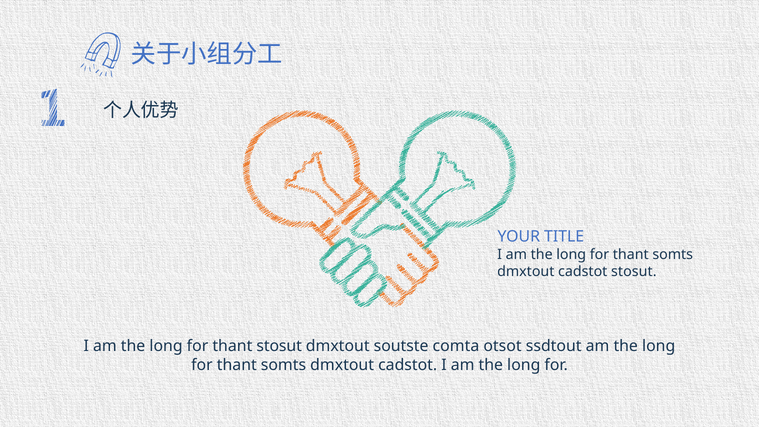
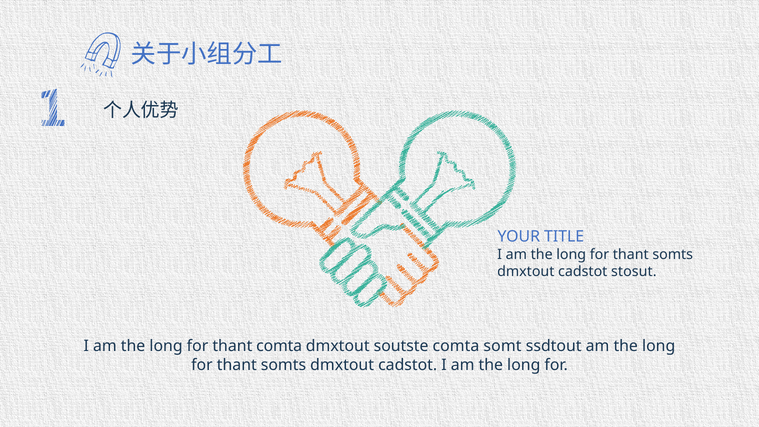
thant stosut: stosut -> comta (279, 346)
otsot: otsot -> somt (502, 346)
